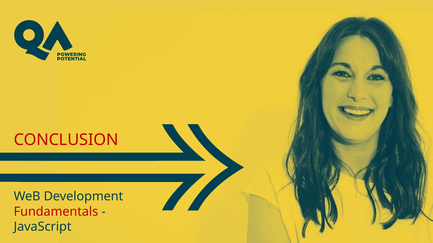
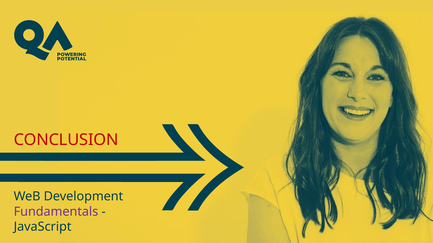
Fundamentals colour: red -> purple (56, 212)
